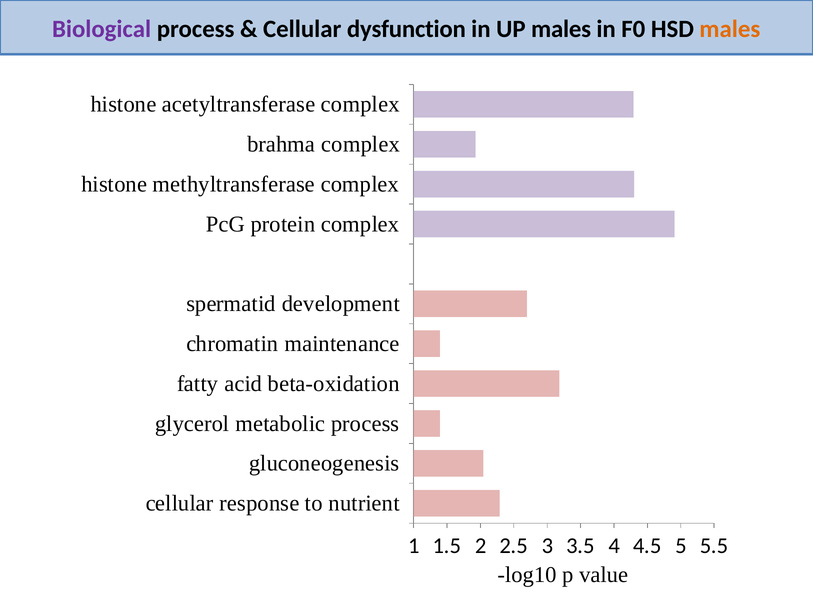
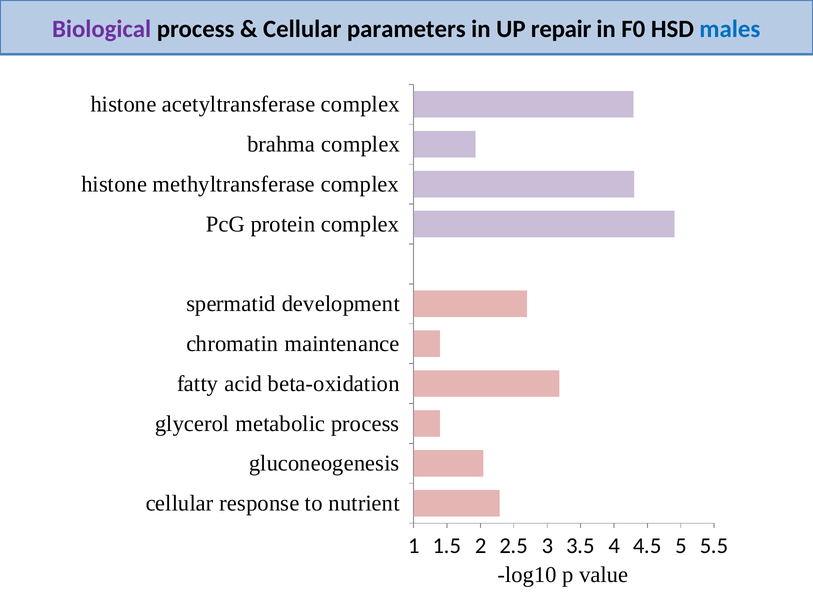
dysfunction: dysfunction -> parameters (406, 29)
UP males: males -> repair (561, 29)
males colour: orange -> blue (730, 29)
